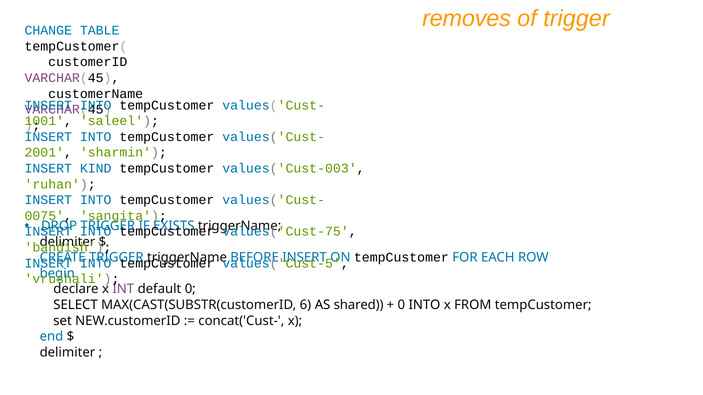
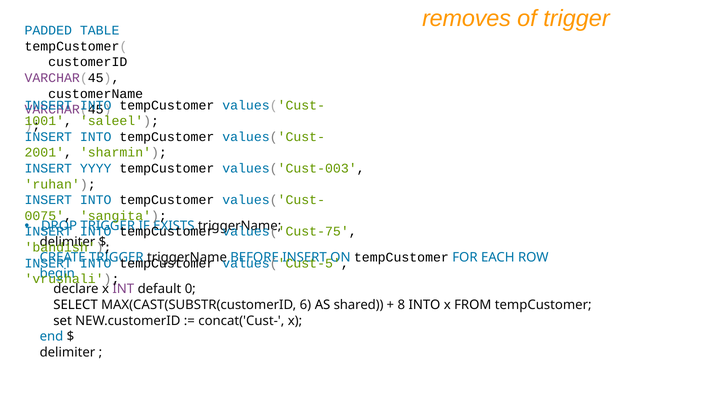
CHANGE: CHANGE -> PADDED (48, 31)
KIND: KIND -> YYYY (96, 169)
0: 0 -> 8 (401, 305)
